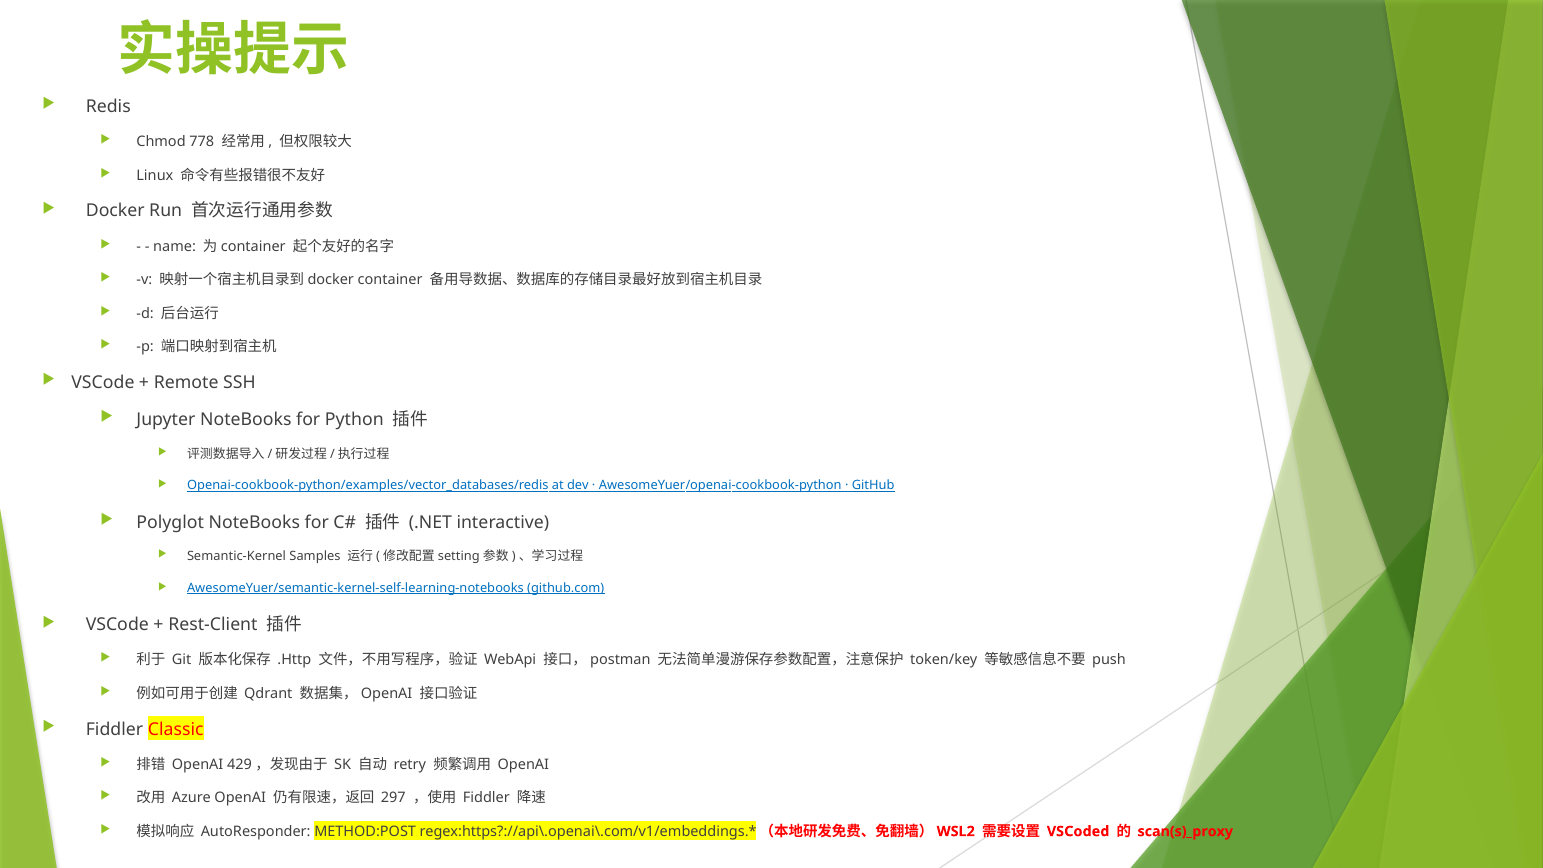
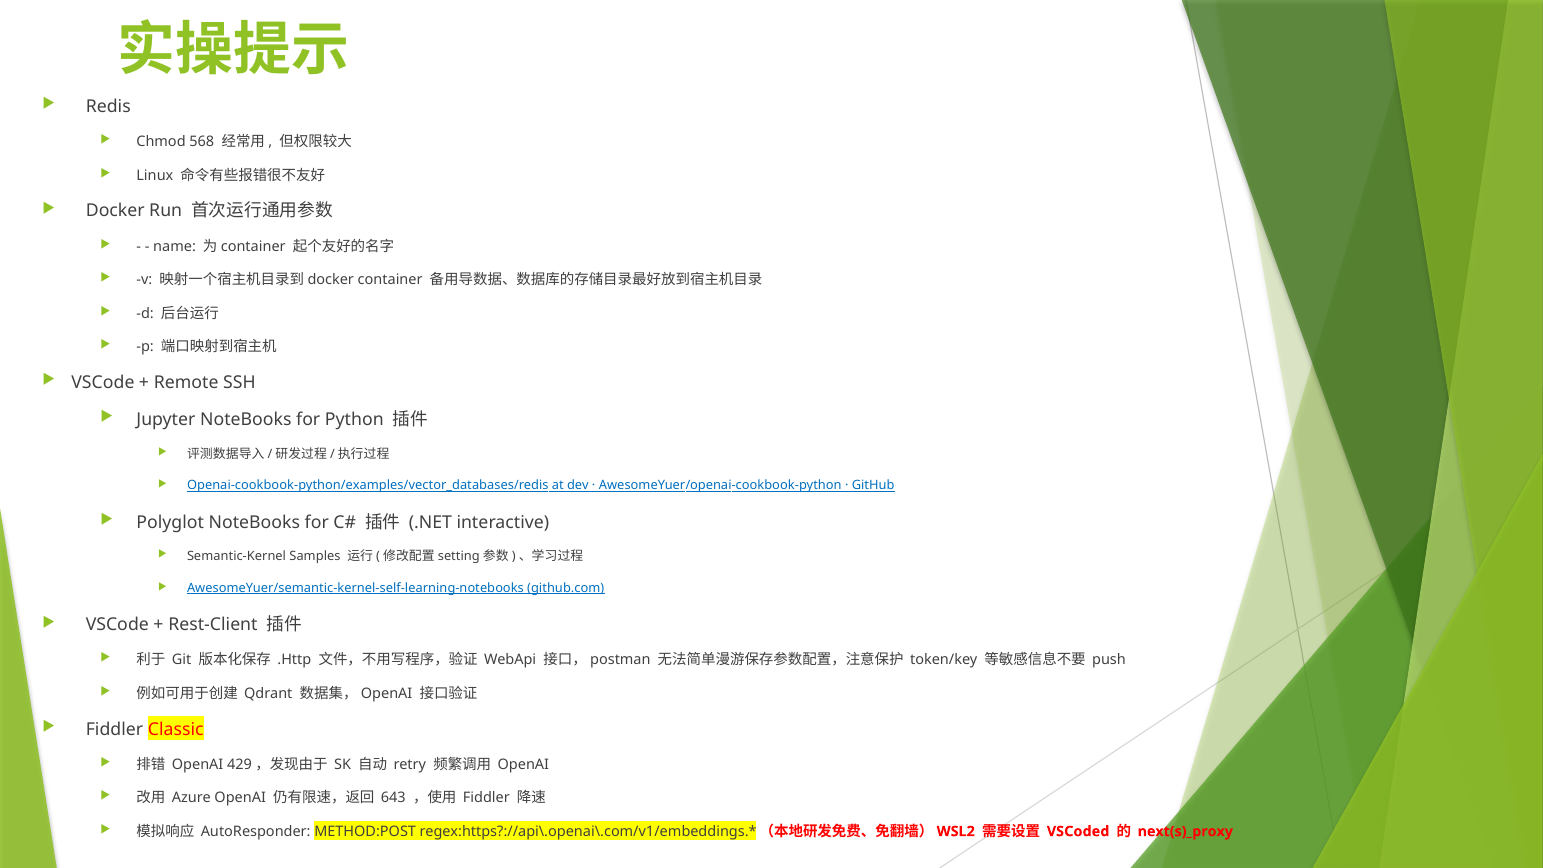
778: 778 -> 568 (202, 142)
297: 297 -> 643 (393, 798)
scan(s)_proxy: scan(s)_proxy -> next(s)_proxy (1185, 831)
